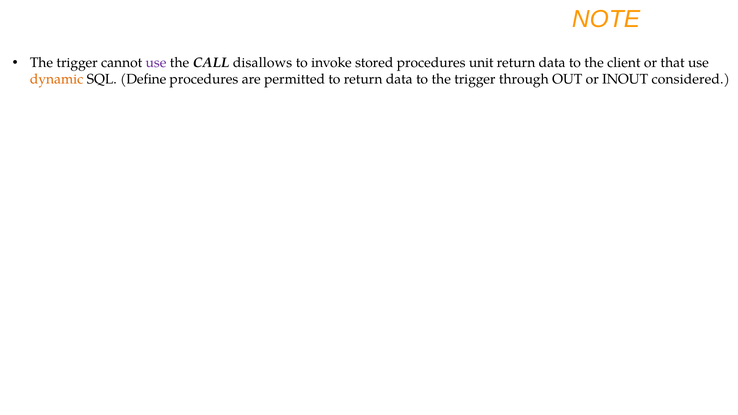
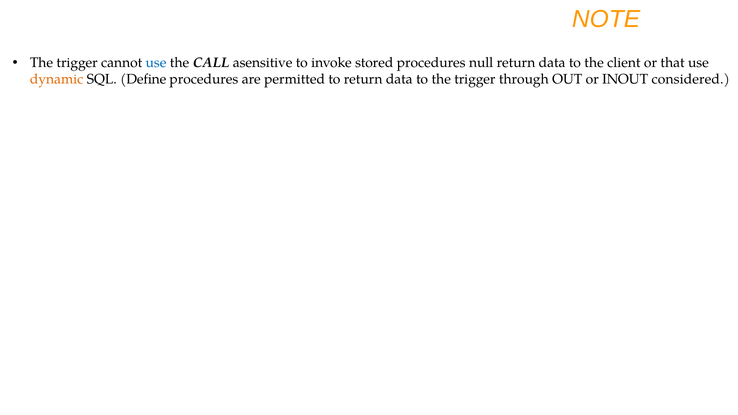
use colour: purple -> blue (156, 63)
disallows: disallows -> asensitive (263, 63)
unit: unit -> null (481, 63)
